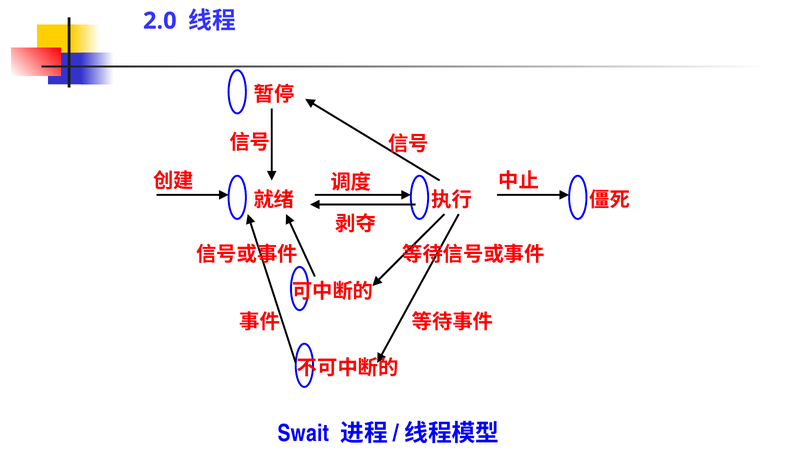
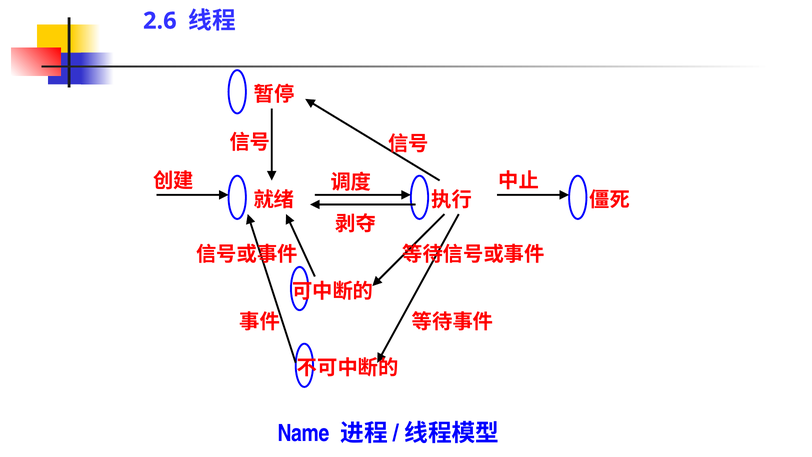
2.0: 2.0 -> 2.6 (160, 21)
Swait: Swait -> Name (304, 433)
